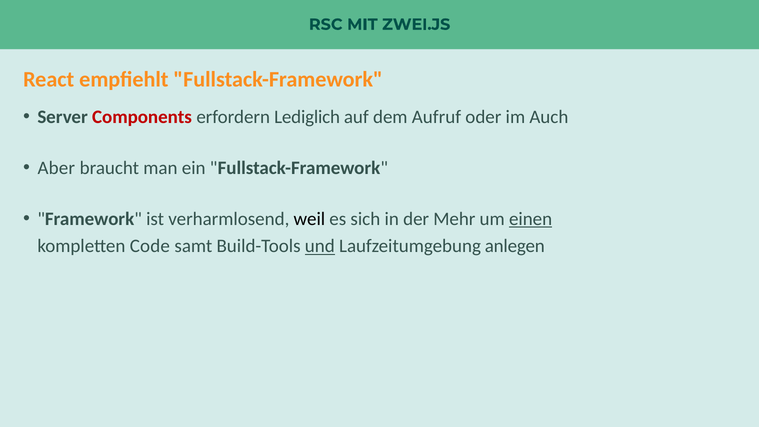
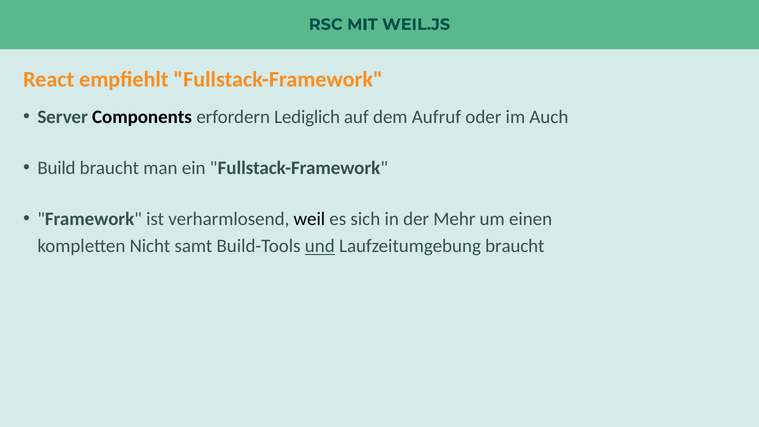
ZWEI.JS: ZWEI.JS -> WEIL.JS (416, 24)
Components colour: red -> black (142, 117)
Aber: Aber -> Build (56, 168)
einen underline: present -> none (531, 219)
Code: Code -> Nicht (150, 246)
Laufzeitumgebung anlegen: anlegen -> braucht (515, 246)
